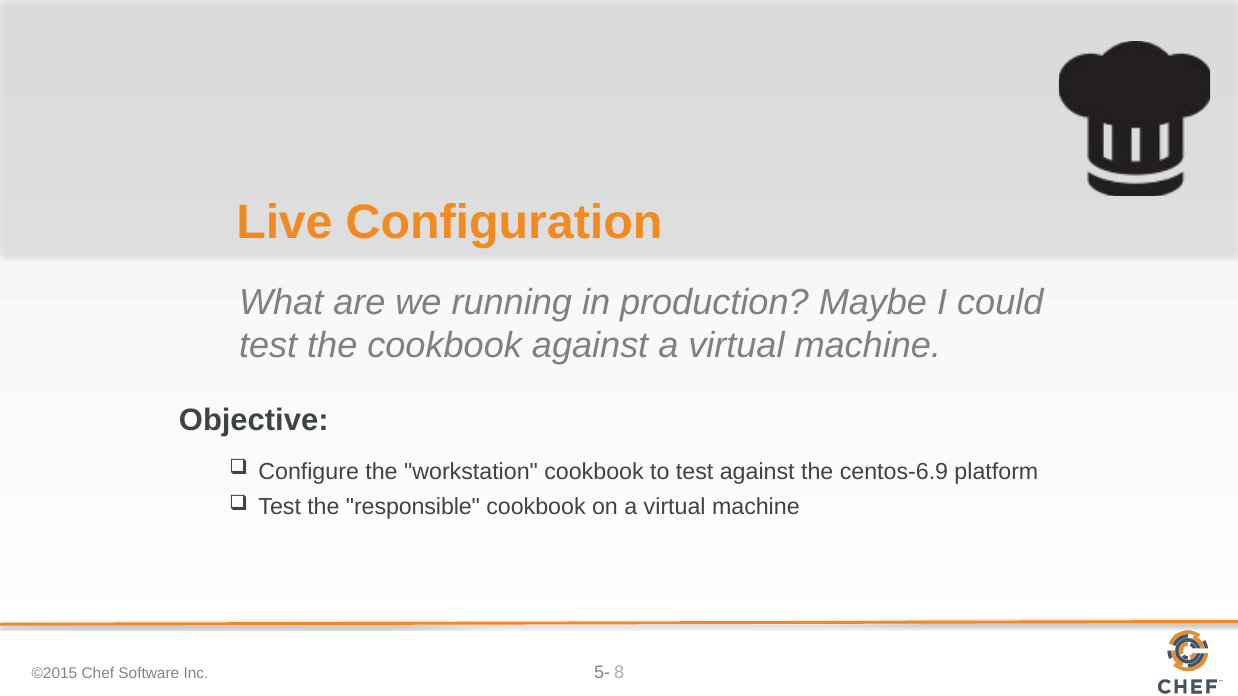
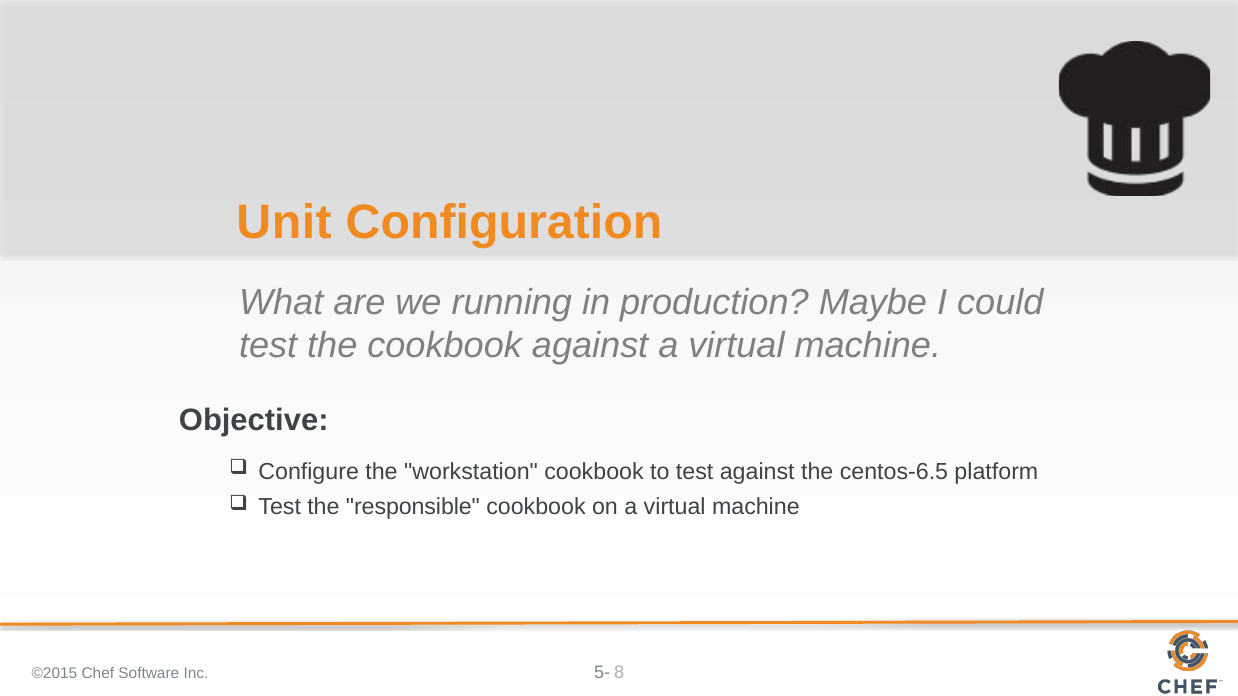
Live: Live -> Unit (284, 223)
centos-6.9: centos-6.9 -> centos-6.5 (894, 472)
